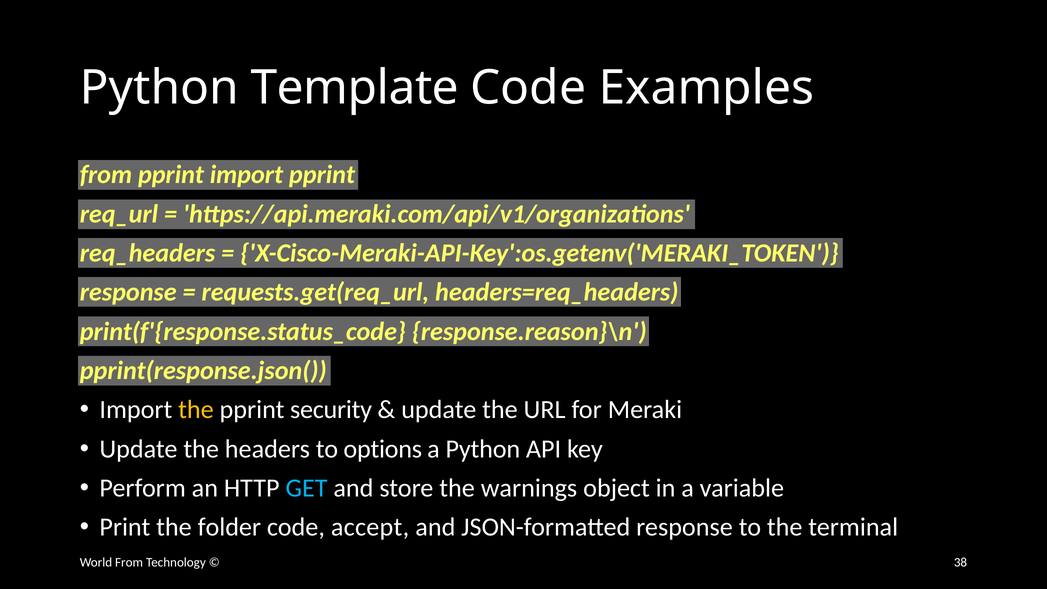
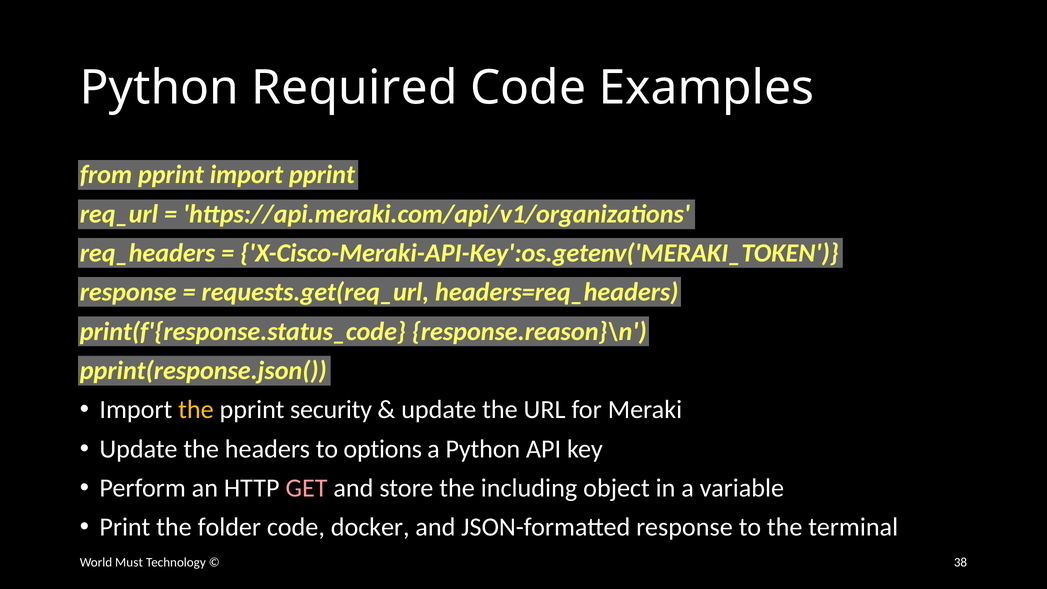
Template: Template -> Required (354, 88)
GET colour: light blue -> pink (307, 488)
warnings: warnings -> including (529, 488)
accept: accept -> docker (370, 527)
World From: From -> Must (129, 562)
